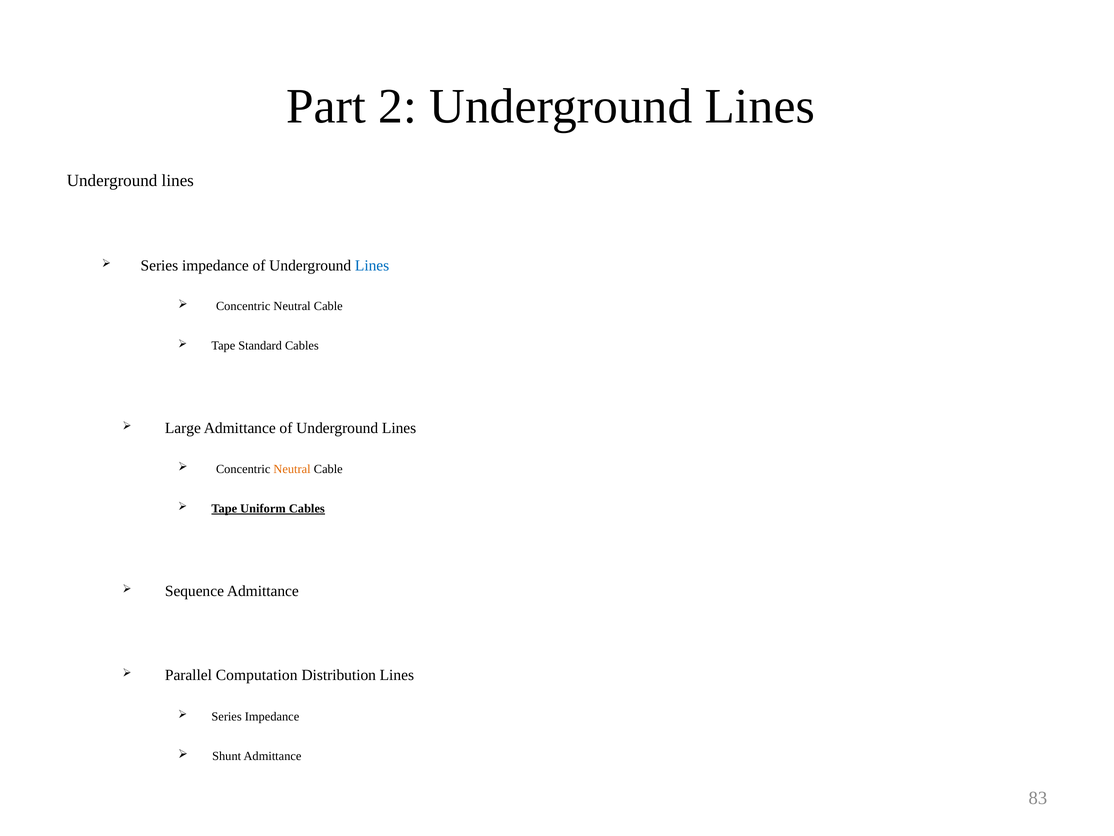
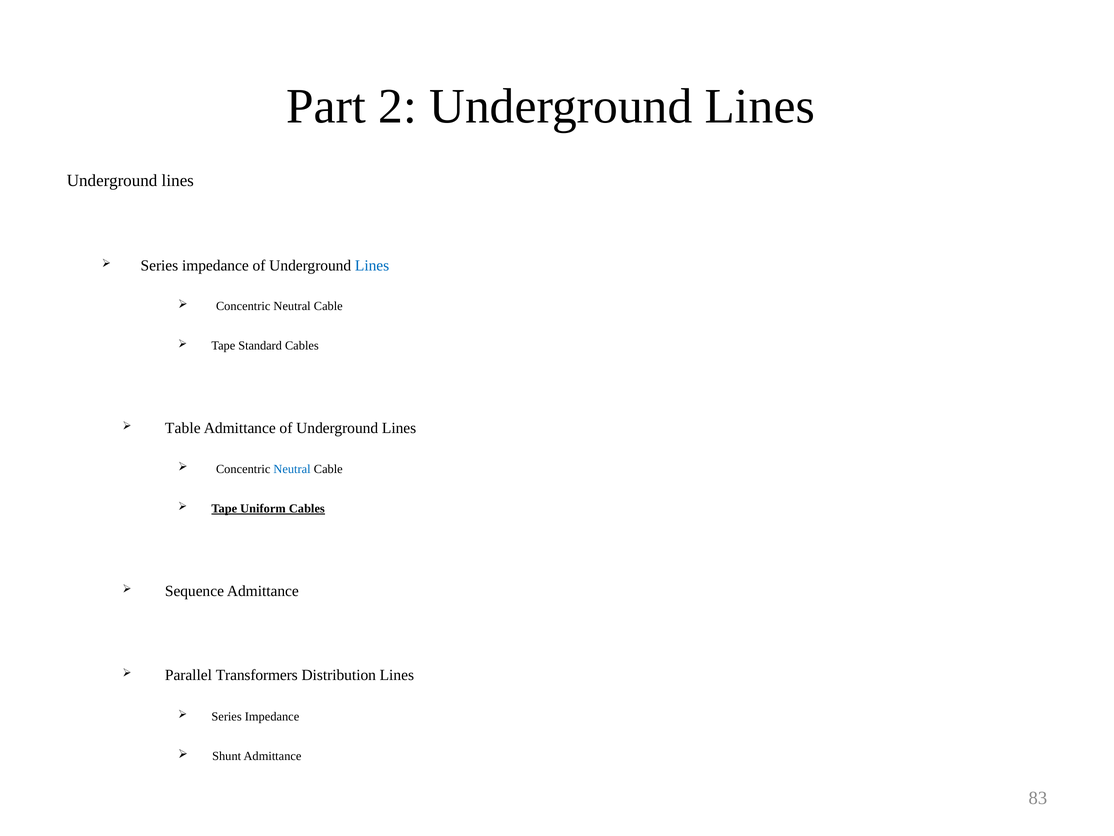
Large: Large -> Table (183, 428)
Neutral colour: orange -> blue (292, 469)
Computation: Computation -> Transformers (257, 675)
